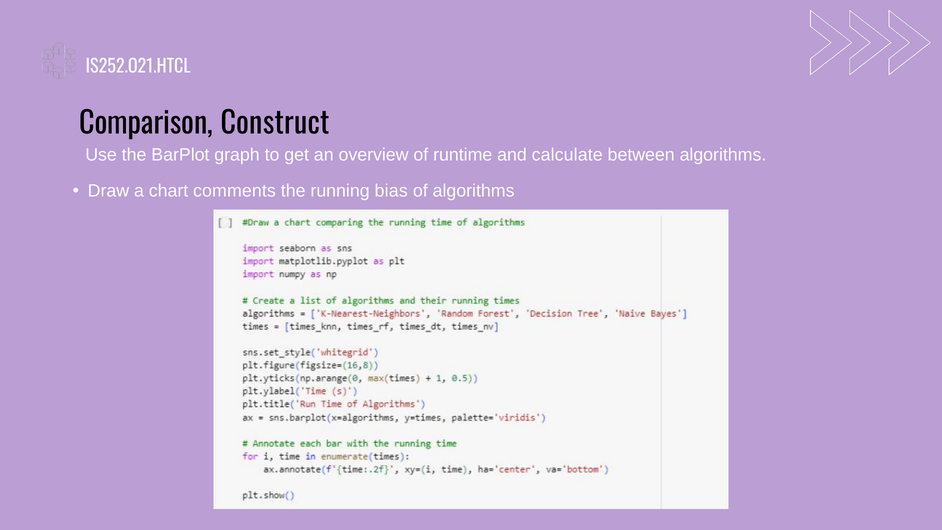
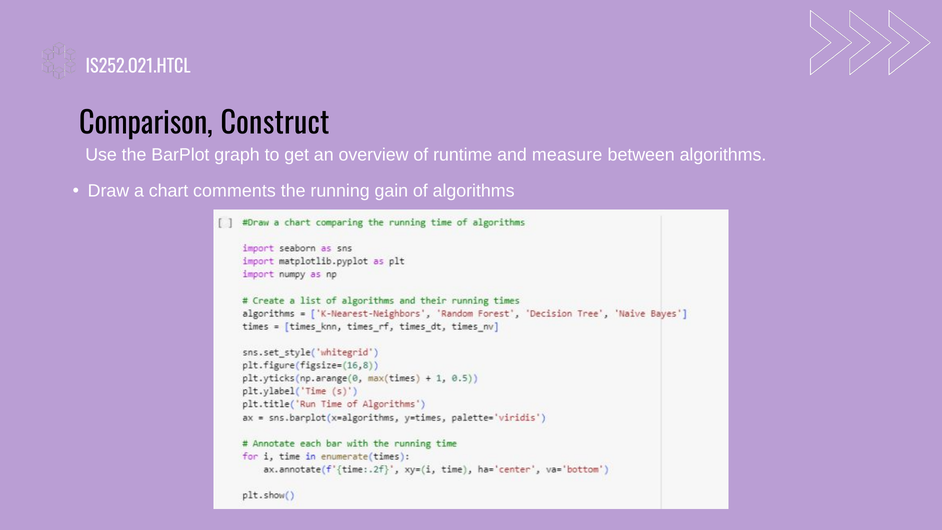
calculate: calculate -> measure (567, 155)
bias: bias -> gain (391, 191)
